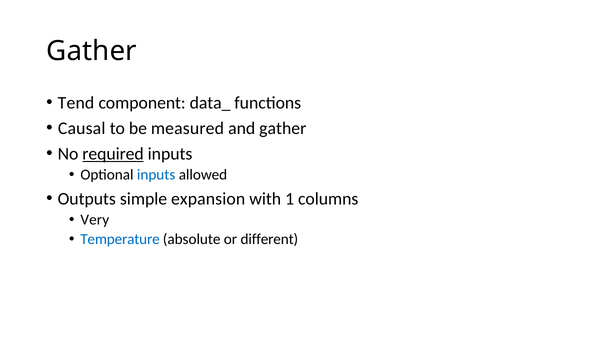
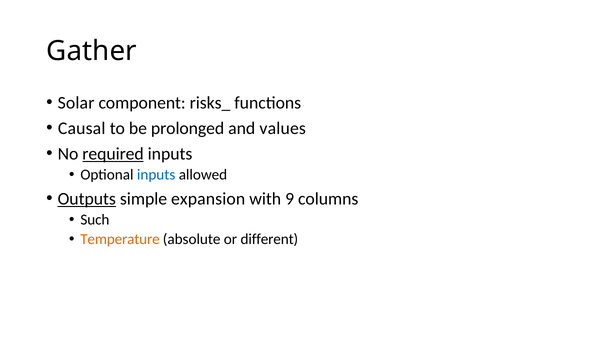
Tend: Tend -> Solar (76, 103)
data_: data_ -> risks_ (210, 103)
measured: measured -> prolonged (188, 128)
and gather: gather -> values (283, 128)
Outputs underline: none -> present (87, 199)
1: 1 -> 9 (290, 199)
Very: Very -> Such (95, 219)
Temperature colour: blue -> orange (120, 239)
